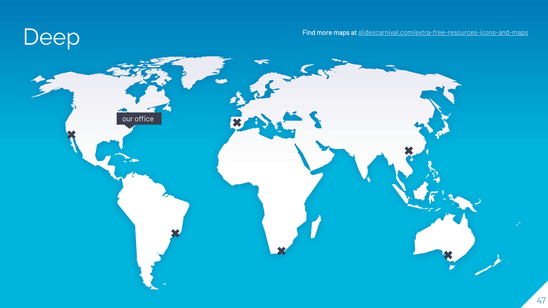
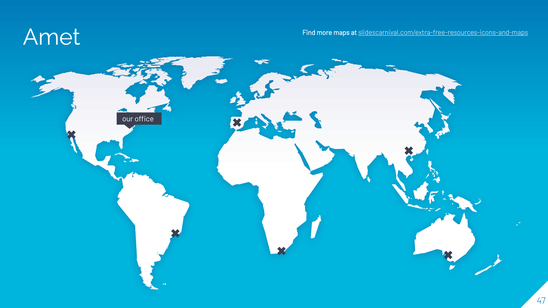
Deep: Deep -> Amet (52, 37)
